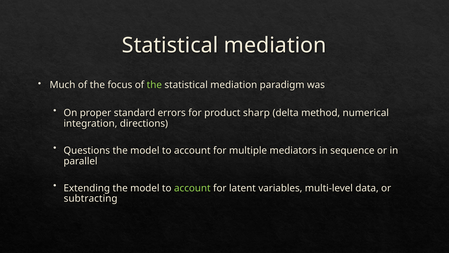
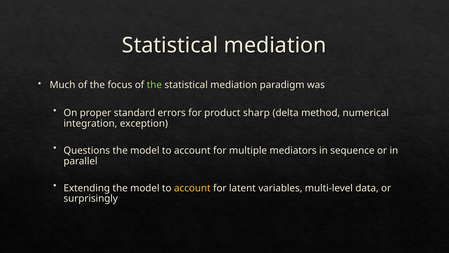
directions: directions -> exception (144, 123)
account colour: light green -> yellow (192, 188)
subtracting: subtracting -> surprisingly (91, 198)
